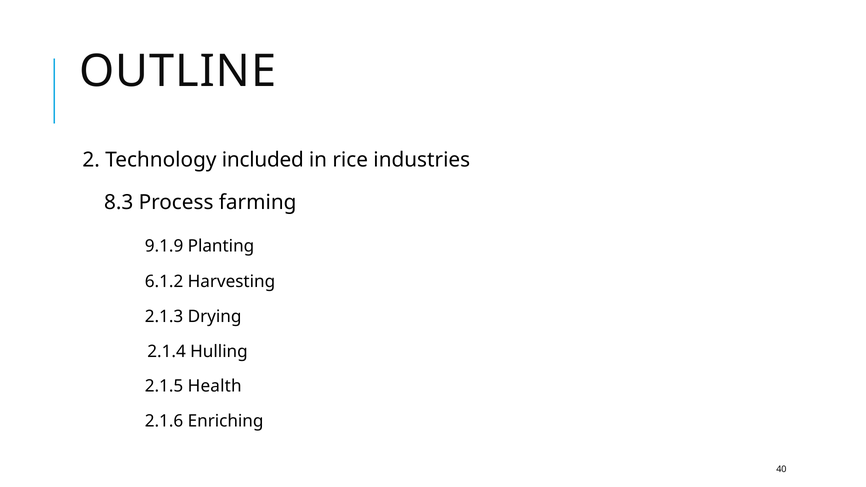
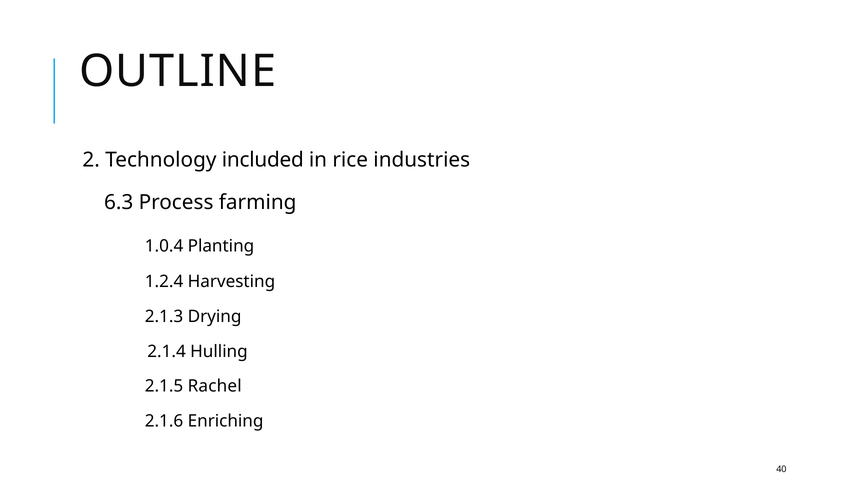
8.3: 8.3 -> 6.3 (119, 202)
9.1.9: 9.1.9 -> 1.0.4 (164, 246)
6.1.2: 6.1.2 -> 1.2.4 (164, 282)
Health: Health -> Rachel (215, 386)
